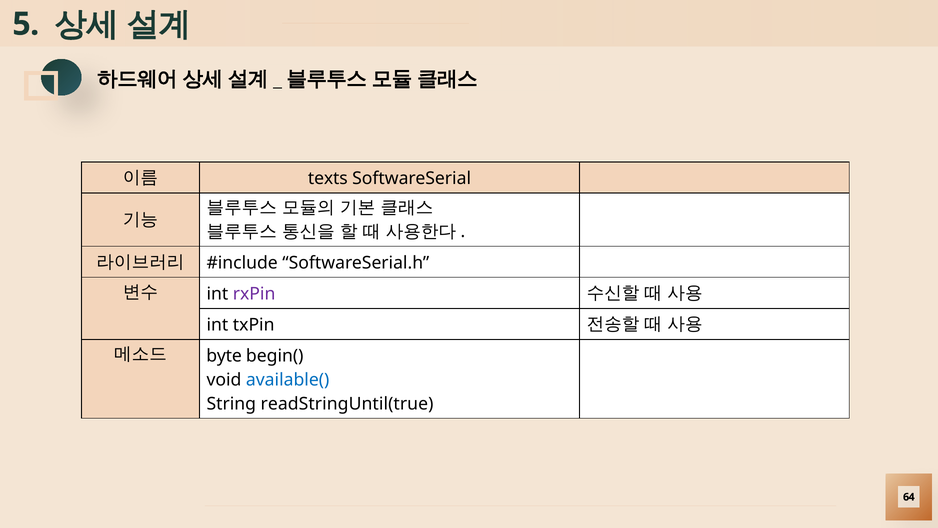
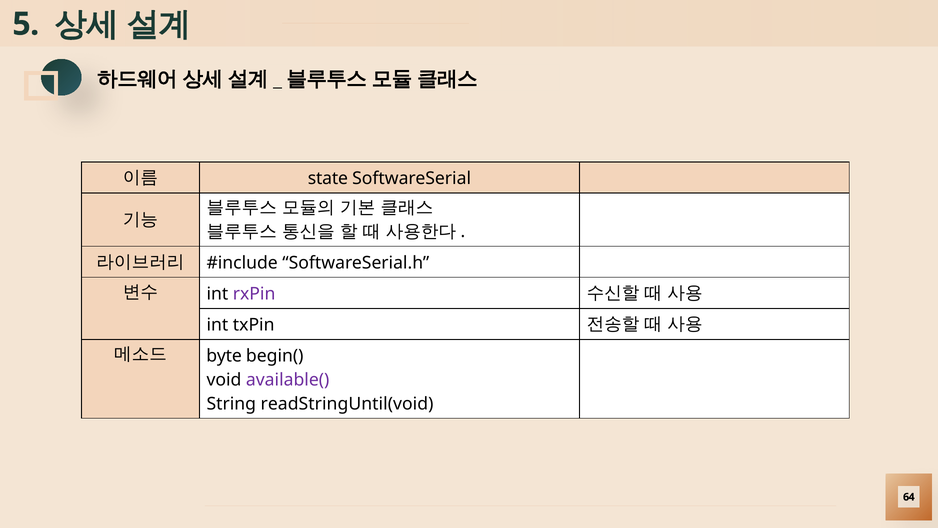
texts: texts -> state (328, 178)
available( colour: blue -> purple (288, 380)
readStringUntil(true: readStringUntil(true -> readStringUntil(void (347, 403)
